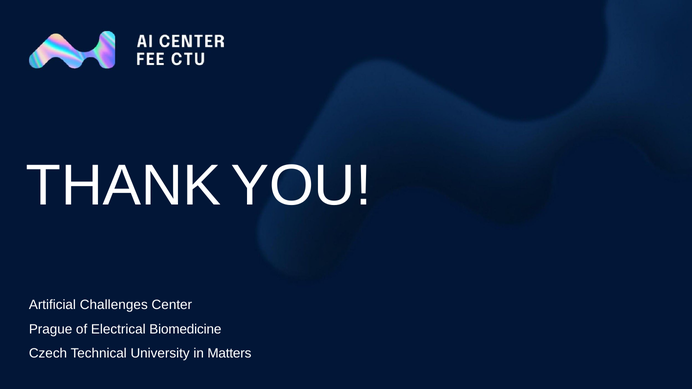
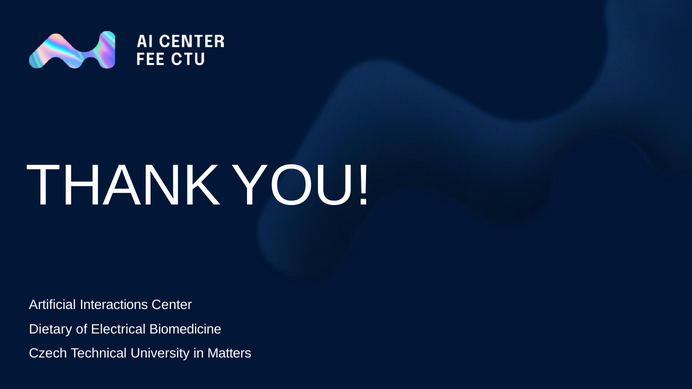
Challenges: Challenges -> Interactions (114, 305)
Prague: Prague -> Dietary (51, 329)
